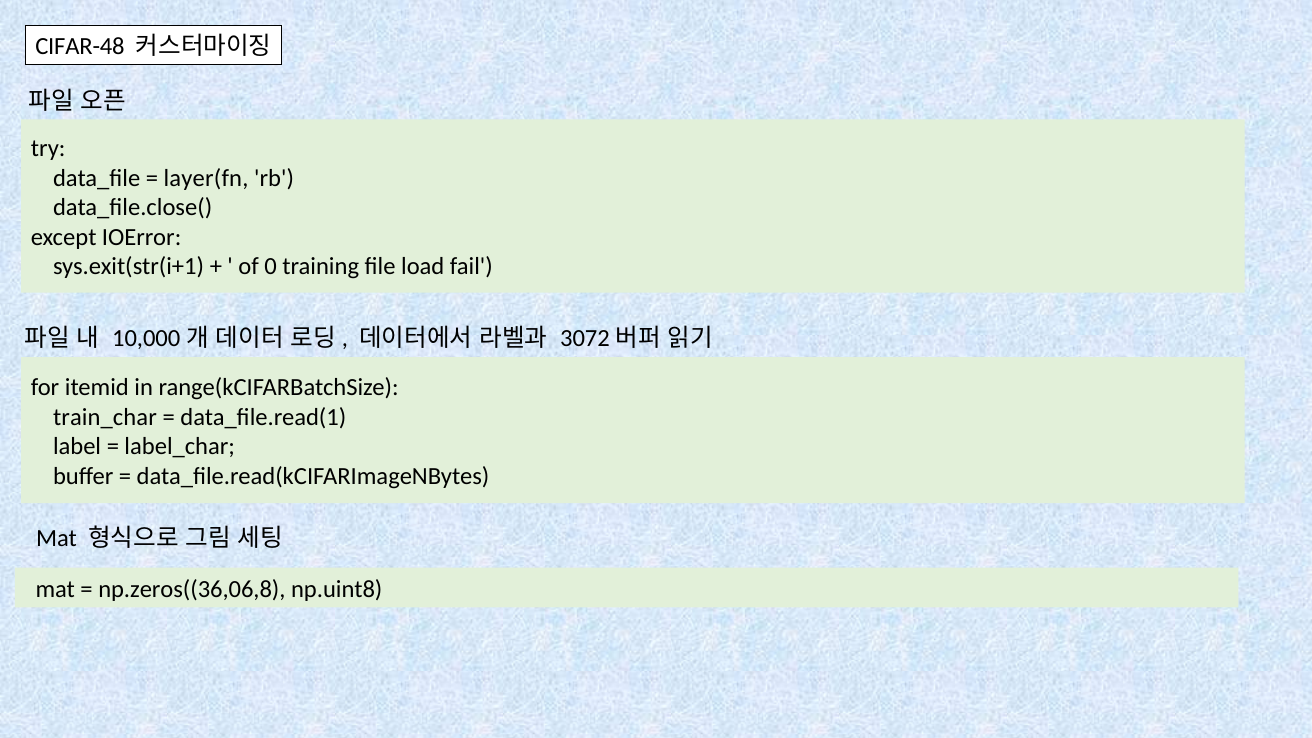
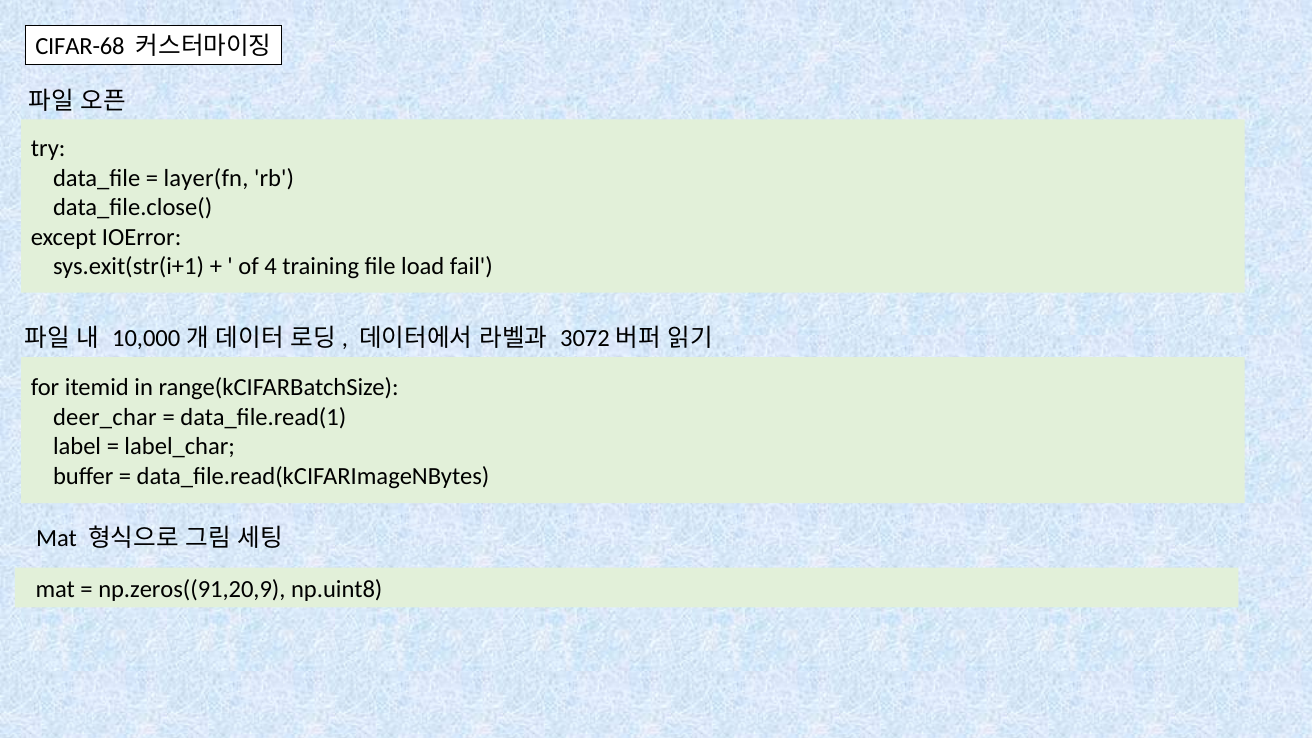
CIFAR-48: CIFAR-48 -> CIFAR-68 (80, 47)
0: 0 -> 4 (271, 267)
train_char: train_char -> deer_char (105, 417)
np.zeros((36,06,8: np.zeros((36,06,8 -> np.zeros((91,20,9 (192, 589)
